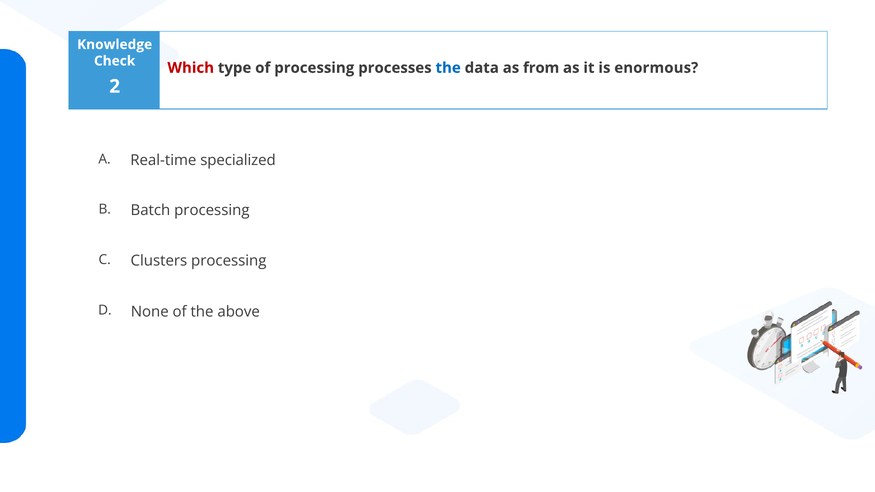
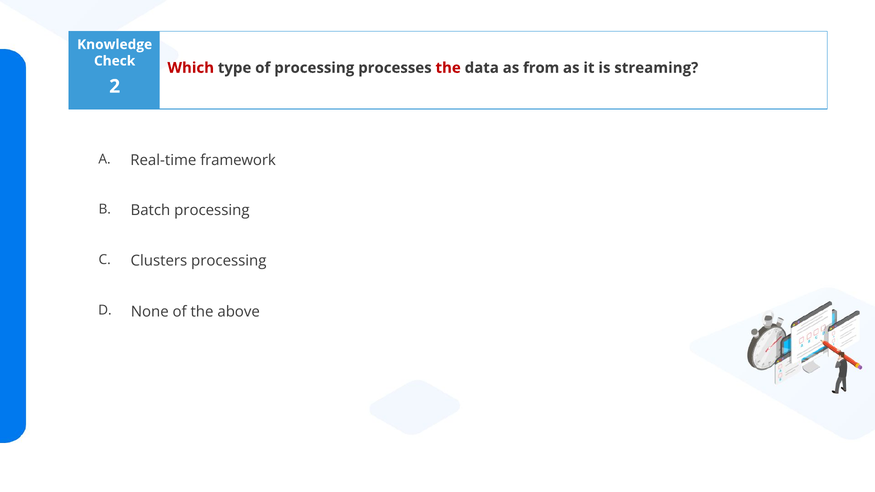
the colour: blue -> red (448, 68)
enormous: enormous -> streaming (656, 68)
specialized: specialized -> framework (238, 160)
